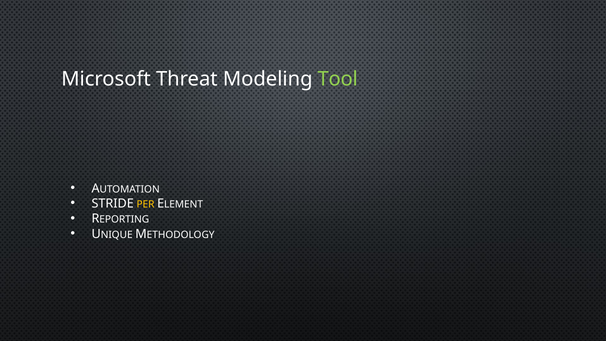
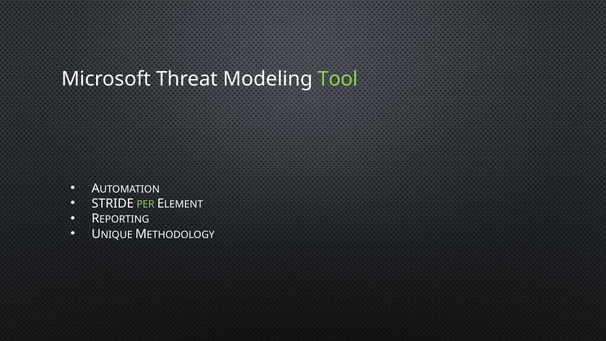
PER colour: yellow -> light green (146, 204)
